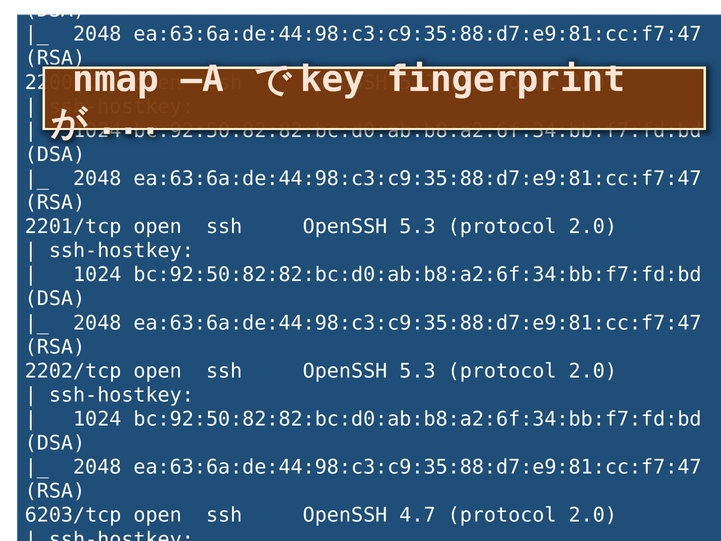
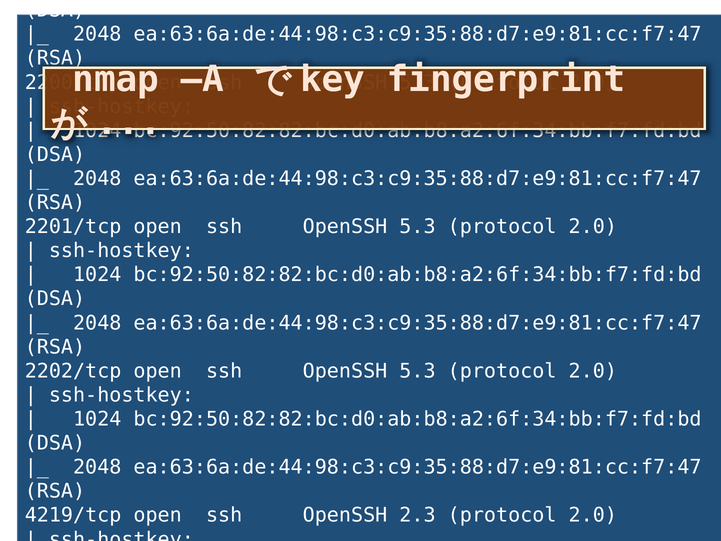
6203/tcp: 6203/tcp -> 4219/tcp (73, 515)
4.7: 4.7 -> 2.3 (417, 515)
